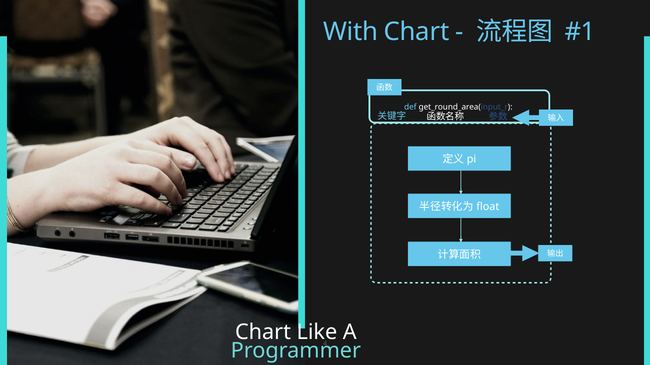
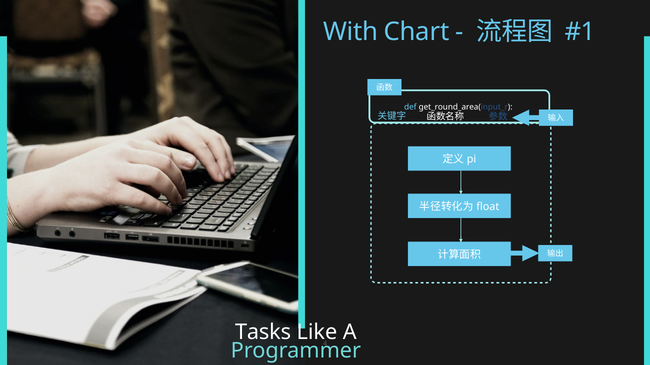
Chart: Chart -> Tasks (263, 333)
